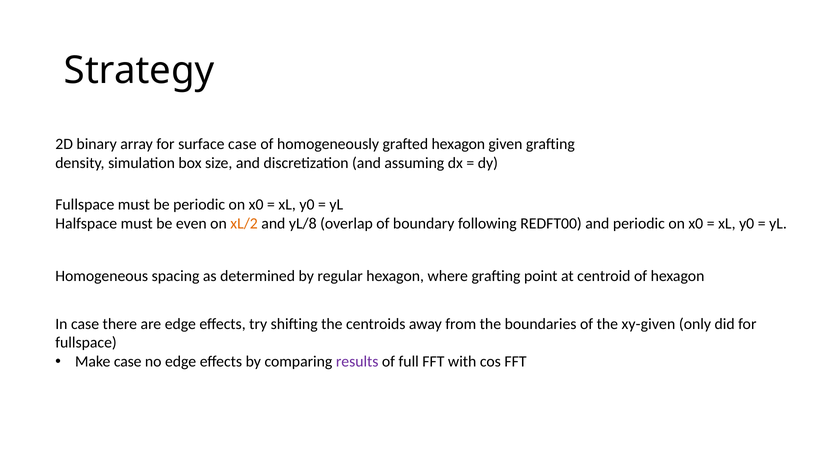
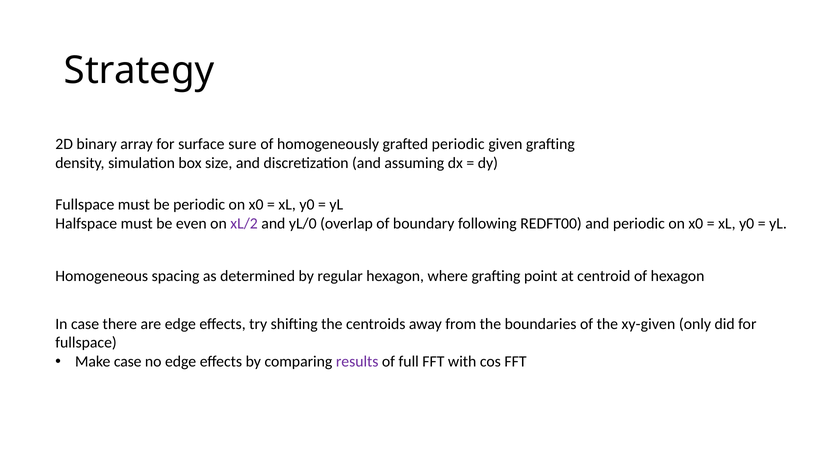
surface case: case -> sure (242, 144)
grafted hexagon: hexagon -> periodic (458, 144)
xL/2 colour: orange -> purple (244, 224)
yL/8: yL/8 -> yL/0 (303, 224)
